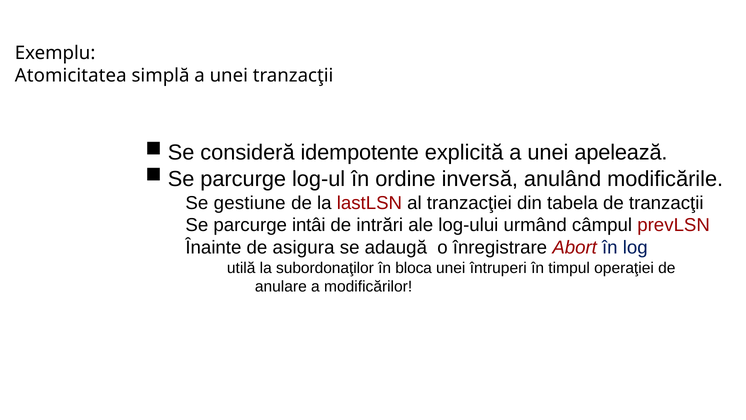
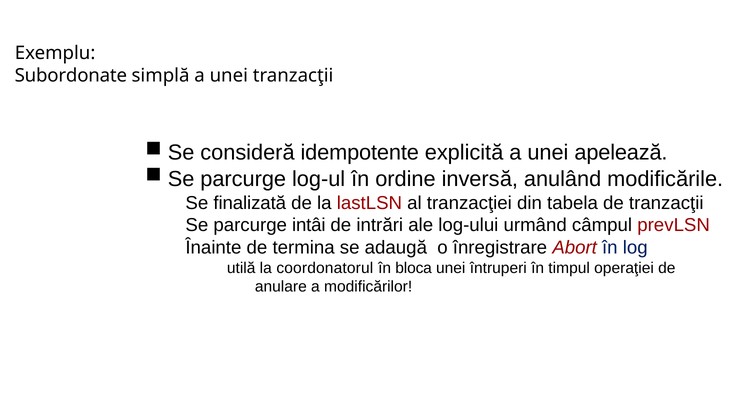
Atomicitatea: Atomicitatea -> Subordonate (71, 75)
gestiune: gestiune -> finalizată (250, 203)
asigura: asigura -> termina (304, 247)
subordonaţilor: subordonaţilor -> coordonatorul (325, 268)
